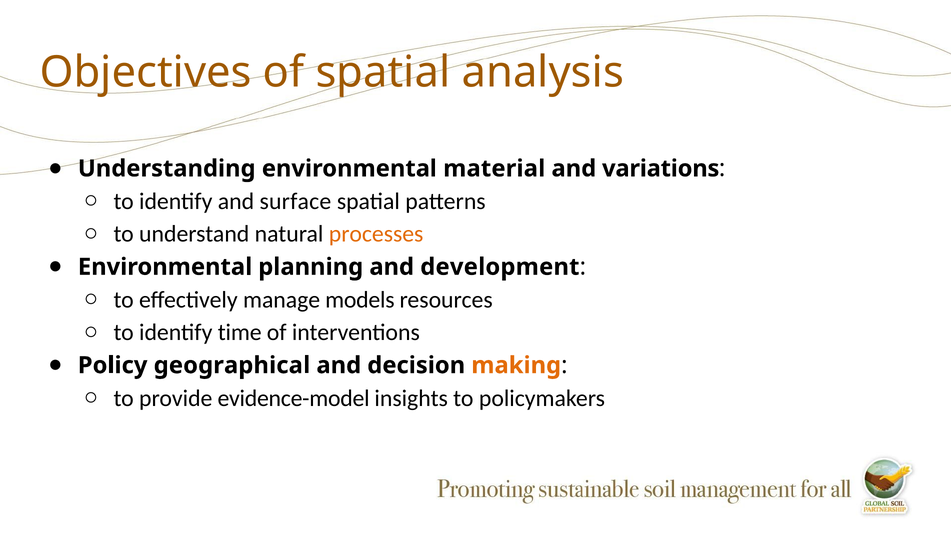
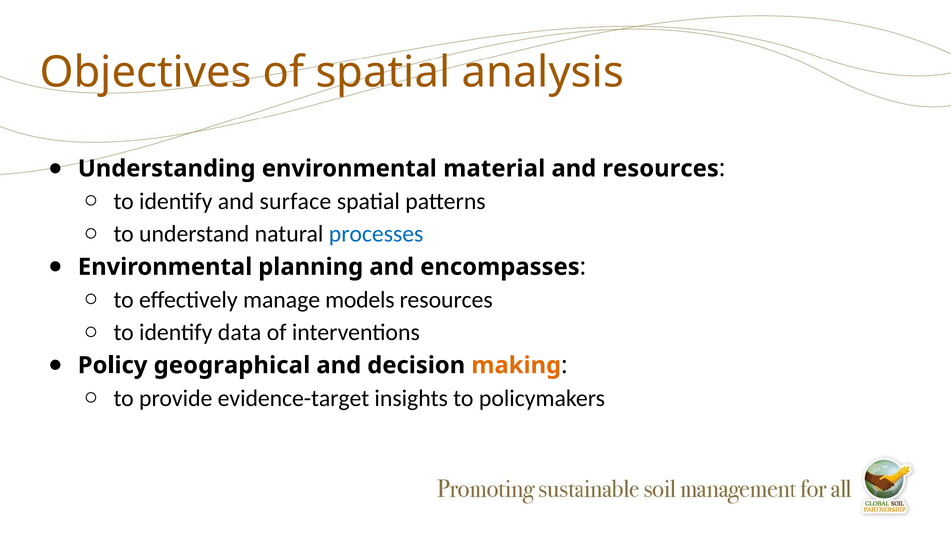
and variations: variations -> resources (661, 169)
processes colour: orange -> blue (376, 234)
development: development -> encompasses (500, 267)
time: time -> data (240, 333)
evidence-model: evidence-model -> evidence-target (293, 398)
